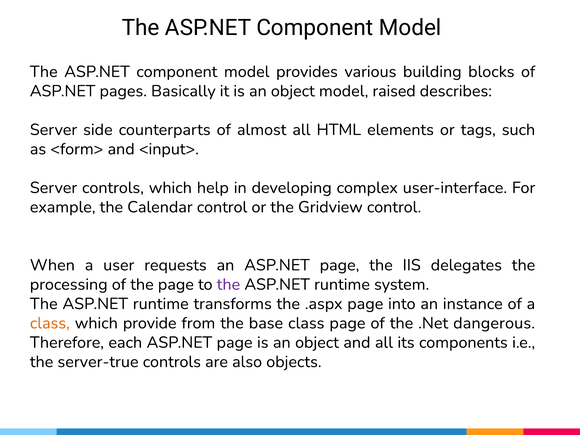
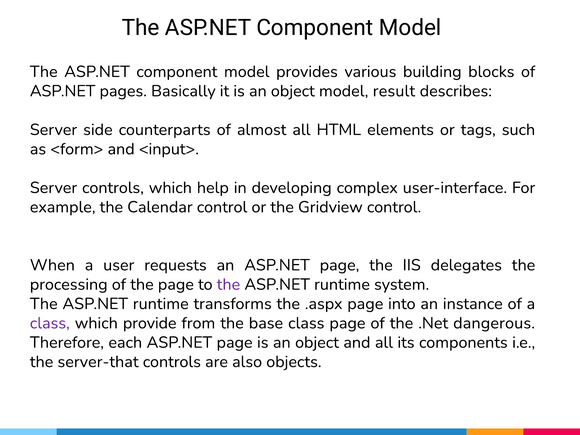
raised: raised -> result (394, 91)
class colour: orange -> purple (50, 323)
server-true: server-true -> server-that (98, 362)
